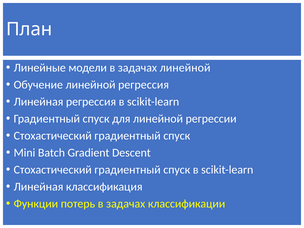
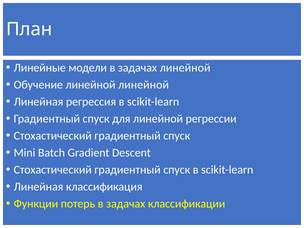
линейной регрессия: регрессия -> линейной (144, 85)
